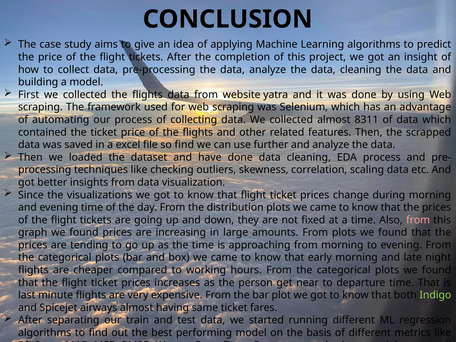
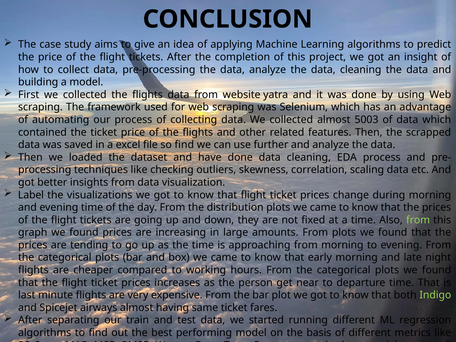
8311: 8311 -> 5003 (366, 120)
Since: Since -> Label (31, 195)
from colour: pink -> light green (418, 220)
